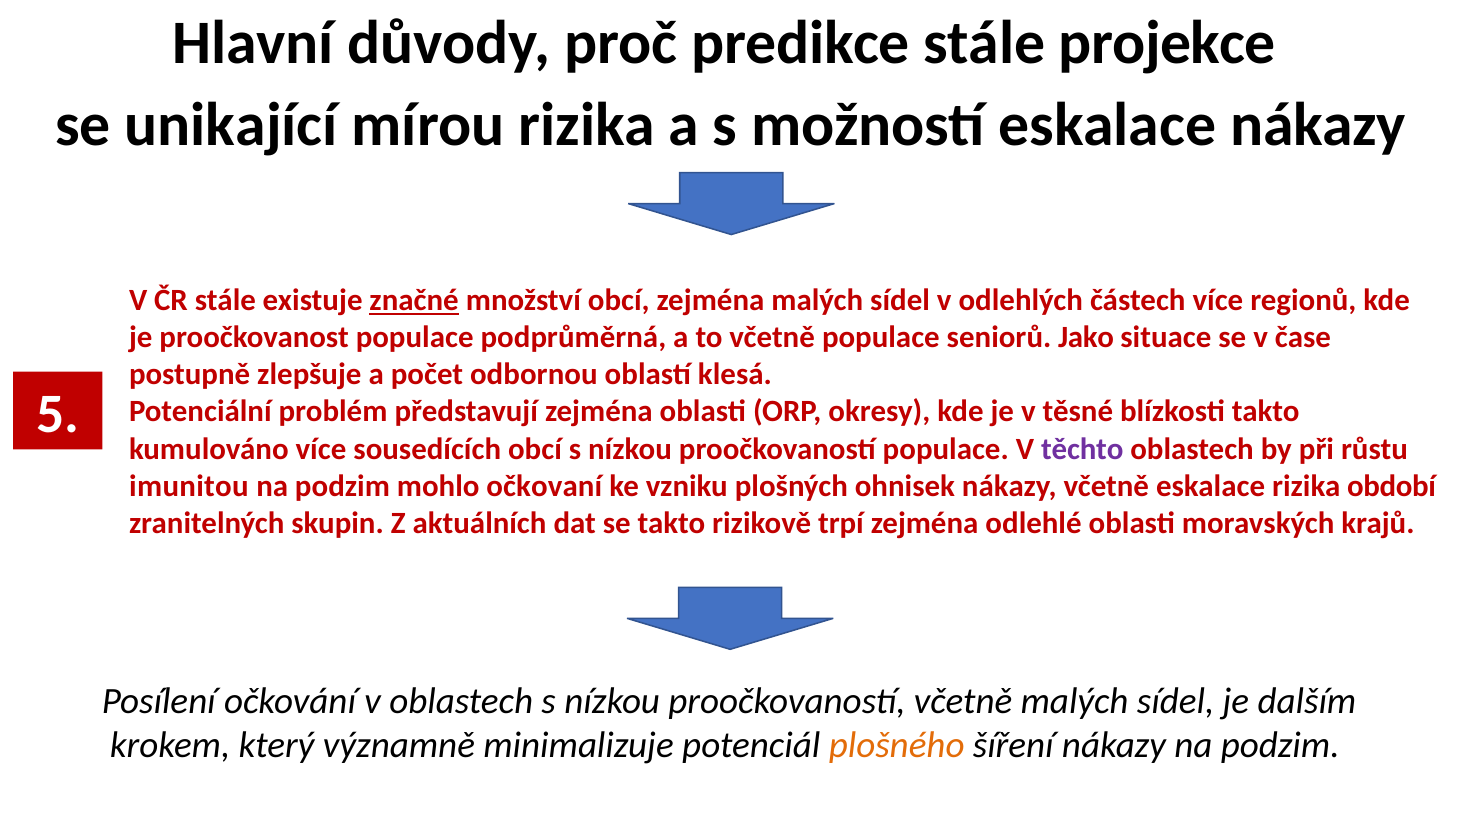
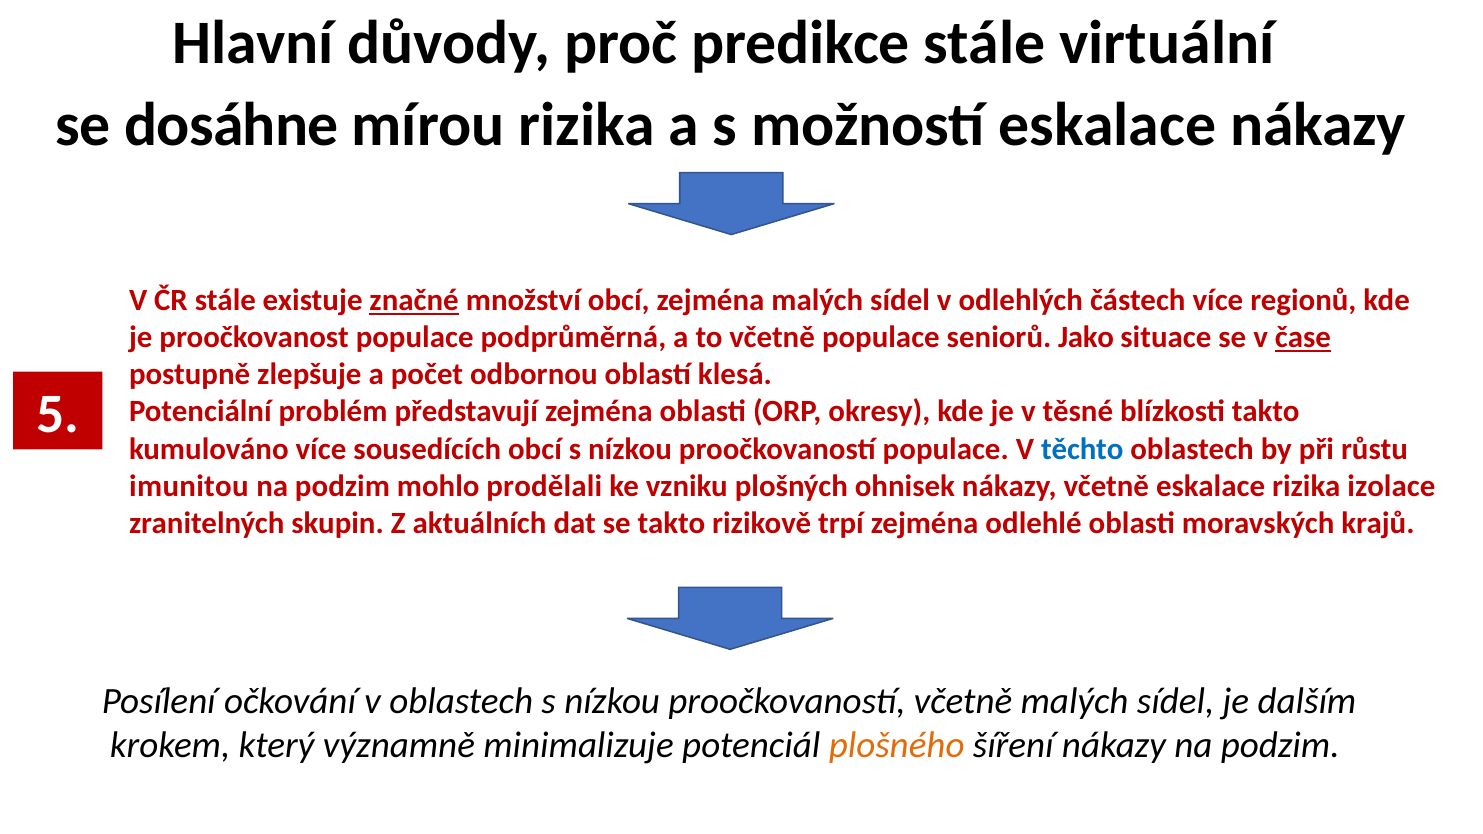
projekce: projekce -> virtuální (1167, 43)
unikající: unikající -> dosáhne (232, 125)
čase underline: none -> present (1303, 338)
těchto colour: purple -> blue (1082, 449)
očkovaní: očkovaní -> prodělali (544, 486)
období: období -> izolace (1391, 486)
